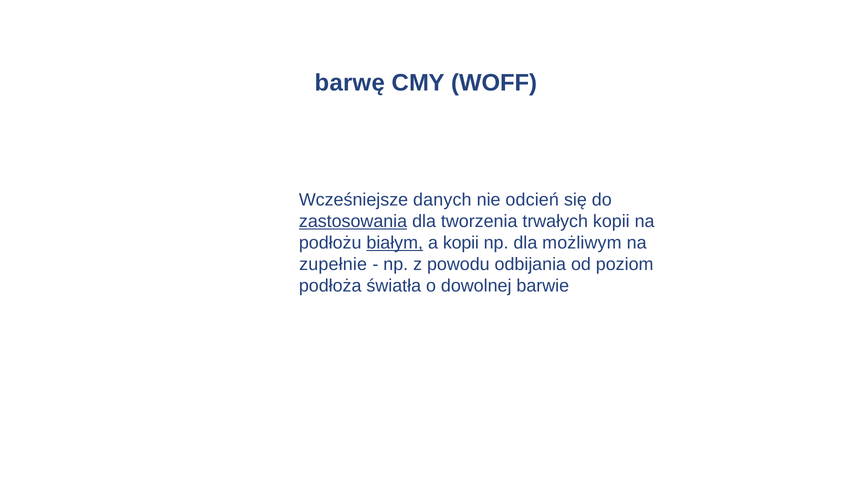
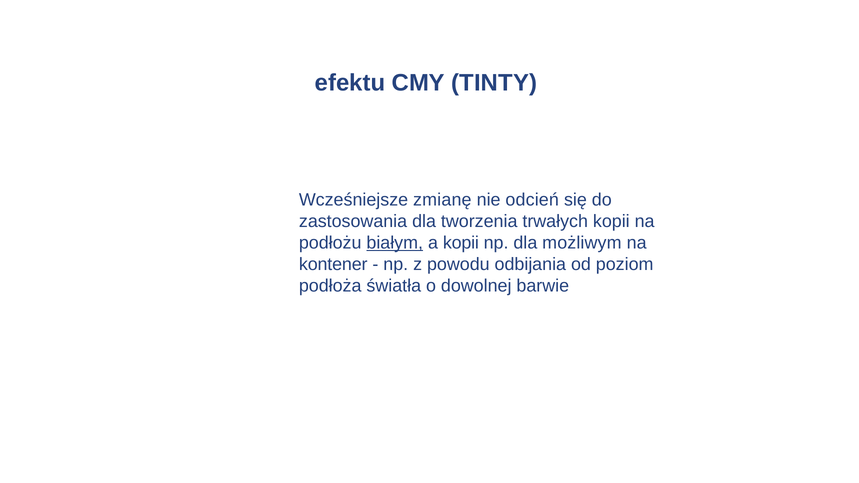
barwę: barwę -> efektu (350, 83)
WOFF: WOFF -> TINTY (494, 83)
danych: danych -> zmianę (442, 200)
zastosowania underline: present -> none (353, 221)
zupełnie: zupełnie -> kontener (333, 264)
